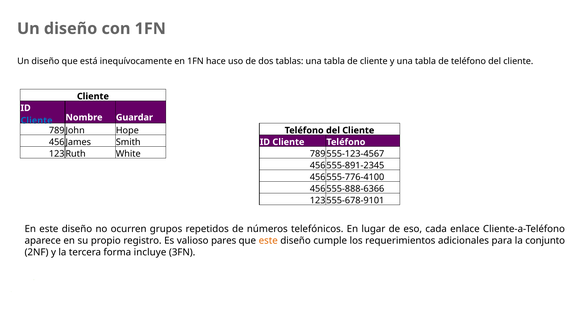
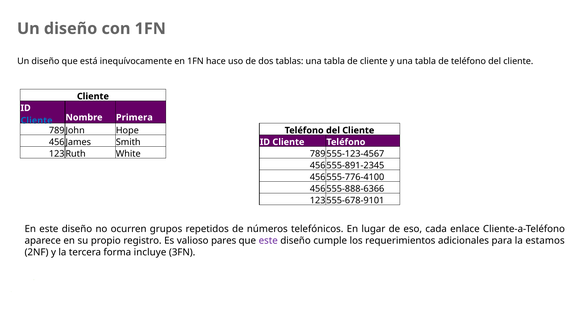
Guardar: Guardar -> Primera (134, 117)
este colour: orange -> purple (268, 240)
conjunto: conjunto -> estamos (545, 240)
